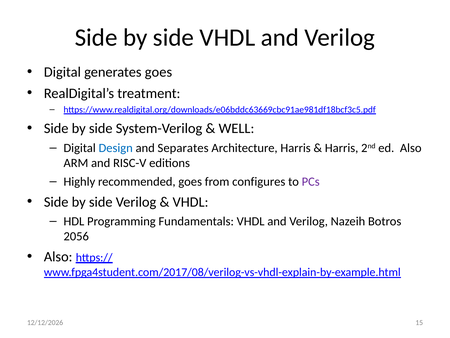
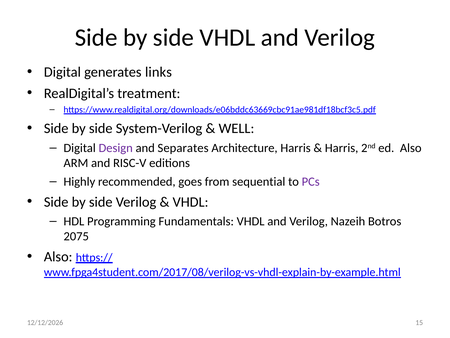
generates goes: goes -> links (158, 72)
Design colour: blue -> purple (116, 148)
configures: configures -> sequential (259, 181)
2056: 2056 -> 2075 (76, 236)
